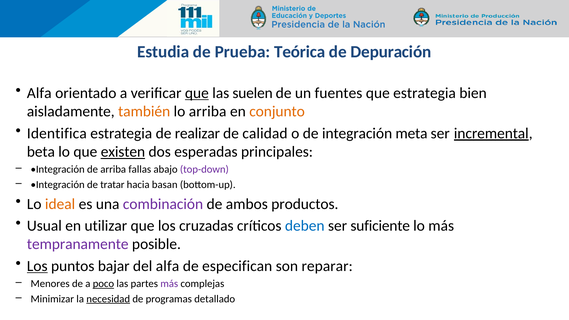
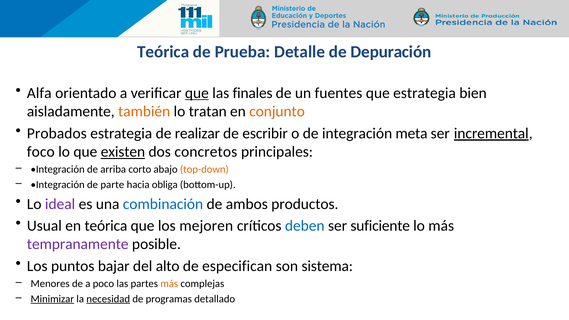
Estudia: Estudia -> Teórica (163, 52)
Teórica: Teórica -> Detalle (300, 52)
suelen: suelen -> finales (253, 93)
lo arriba: arriba -> tratan (208, 112)
Identifica: Identifica -> Probados (57, 133)
calidad: calidad -> escribir (265, 133)
beta: beta -> foco (41, 152)
esperadas: esperadas -> concretos (206, 152)
fallas: fallas -> corto (140, 169)
top-down colour: purple -> orange (204, 169)
tratar: tratar -> parte (112, 185)
basan: basan -> obliga (165, 185)
ideal colour: orange -> purple (60, 204)
combinación colour: purple -> blue (163, 204)
en utilizar: utilizar -> teórica (106, 226)
cruzadas: cruzadas -> mejoren (206, 226)
Los underline: present -> none (37, 266)
del alfa: alfa -> alto (168, 266)
reparar: reparar -> sistema (327, 266)
poco underline: present -> none (103, 284)
más colour: purple -> orange (169, 284)
Minimizar underline: none -> present (52, 299)
